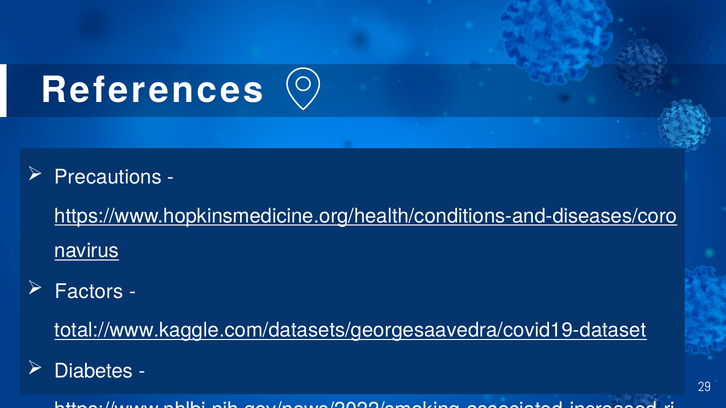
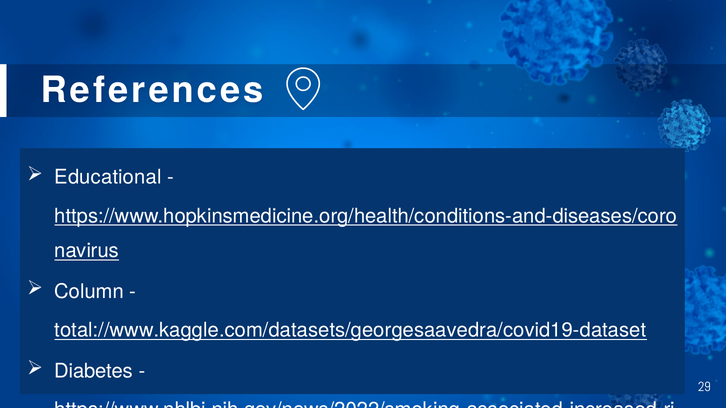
Precautions: Precautions -> Educational (108, 177)
Factors: Factors -> Column (89, 292)
